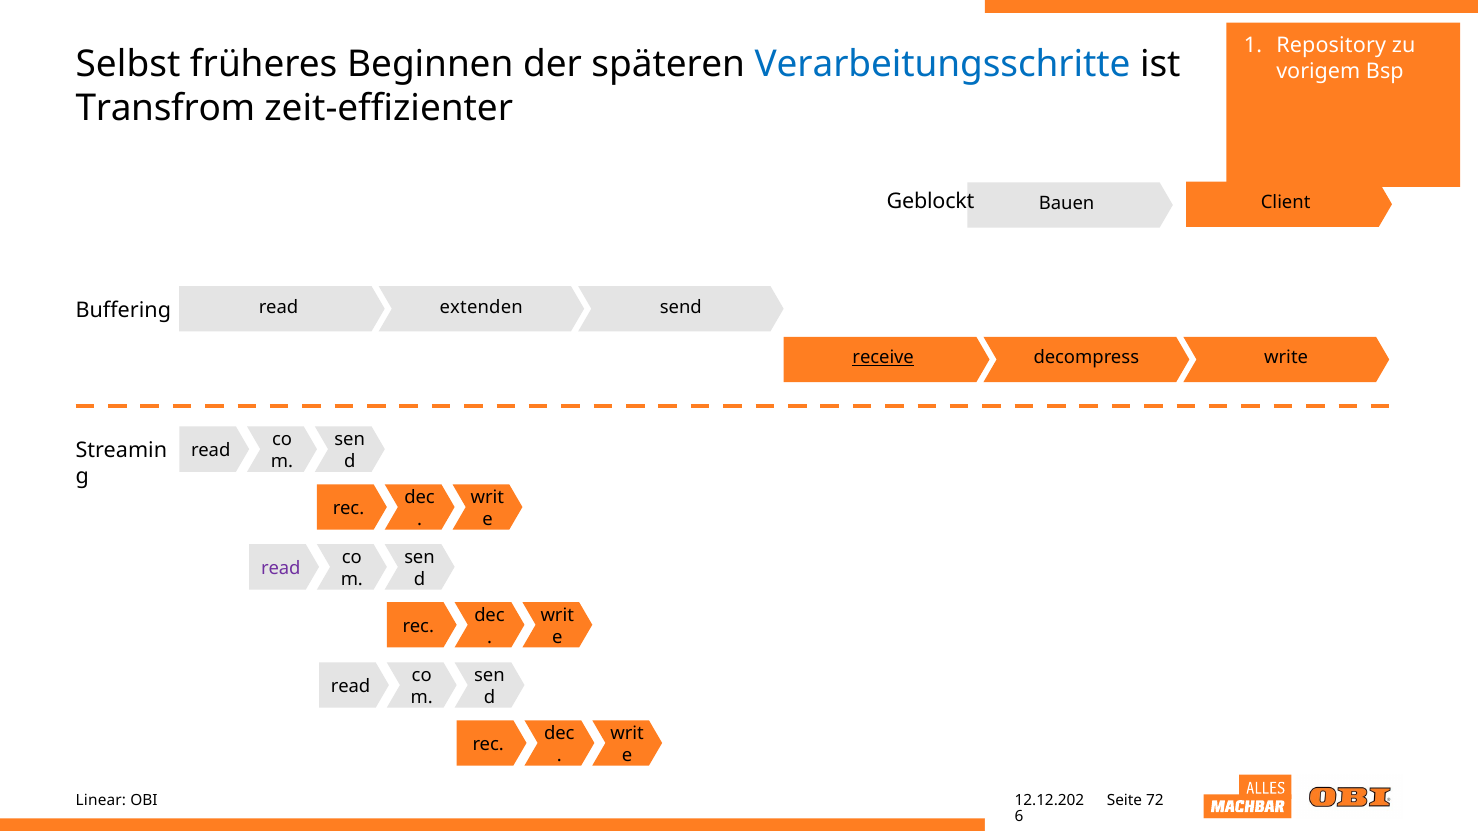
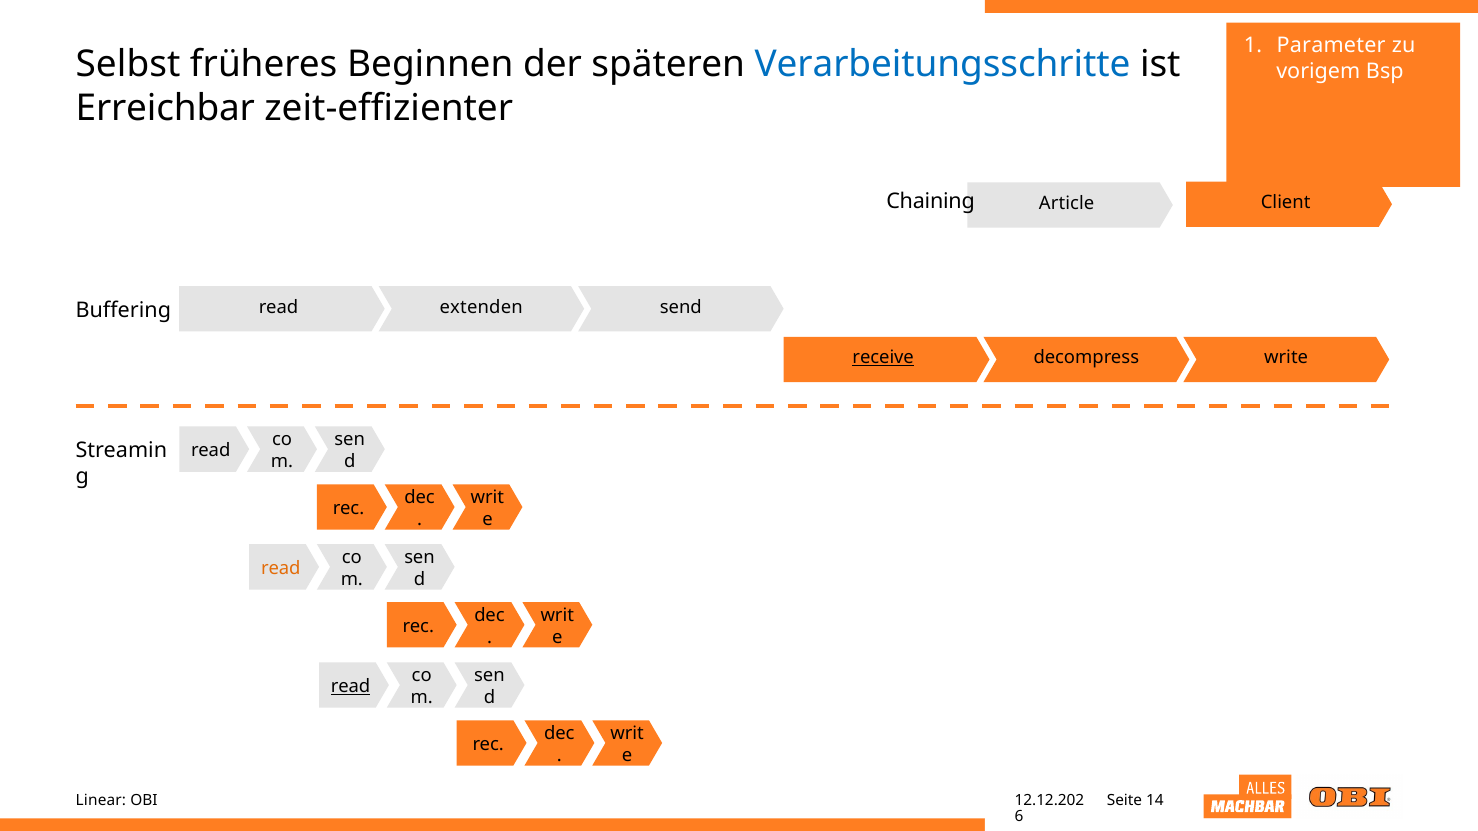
Repository: Repository -> Parameter (1331, 46)
Transfrom: Transfrom -> Erreichbar (165, 109)
Geblockt: Geblockt -> Chaining (931, 202)
Bauen: Bauen -> Article (1067, 204)
read colour: purple -> orange (281, 568)
read underline: none -> present (351, 687)
72: 72 -> 14 (1155, 801)
